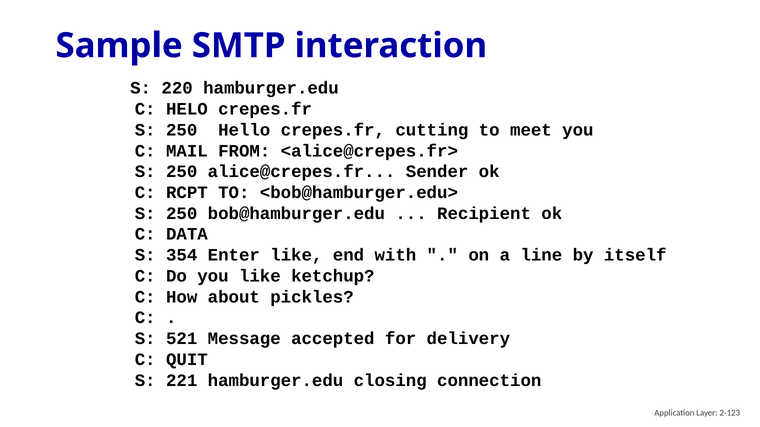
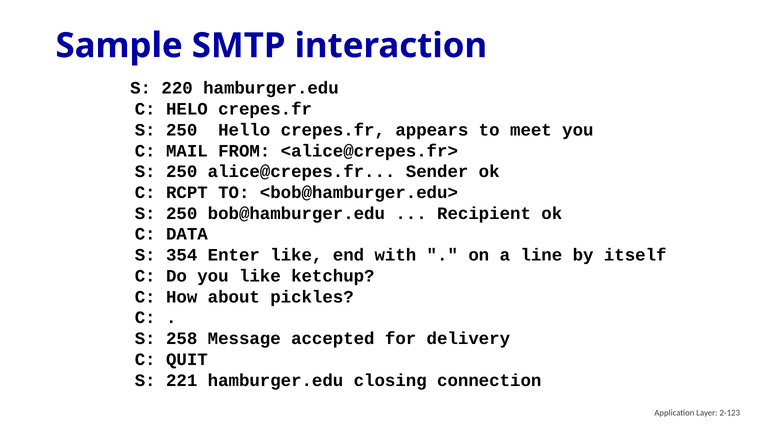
cutting: cutting -> appears (432, 130)
521: 521 -> 258 (182, 339)
